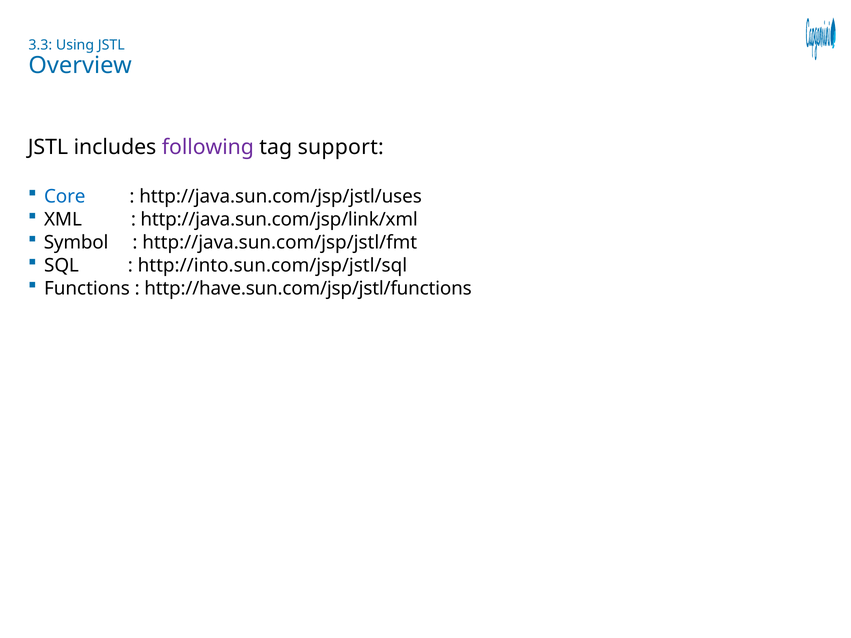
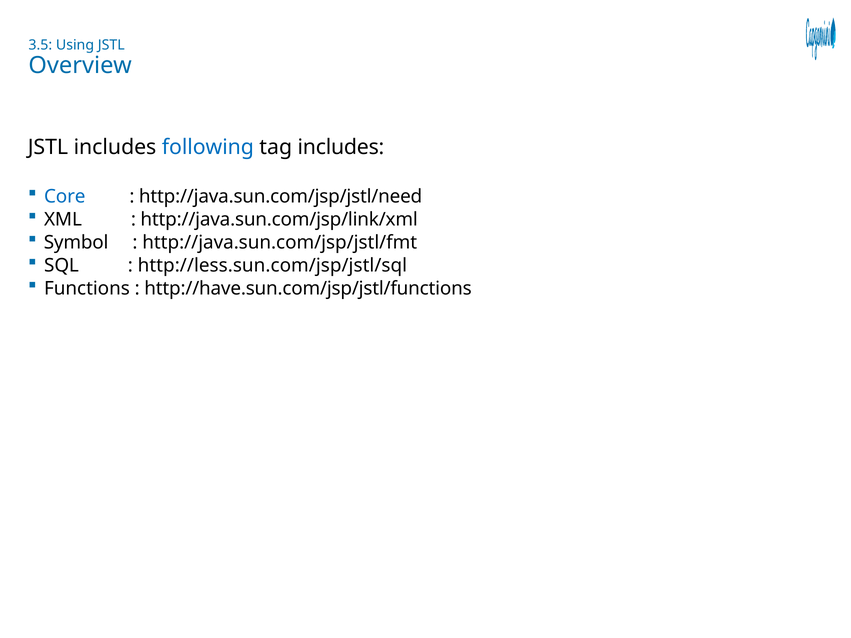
3.3: 3.3 -> 3.5 (40, 45)
following colour: purple -> blue (208, 147)
tag support: support -> includes (341, 147)
http://java.sun.com/jsp/jstl/uses: http://java.sun.com/jsp/jstl/uses -> http://java.sun.com/jsp/jstl/need (281, 196)
http://into.sun.com/jsp/jstl/sql: http://into.sun.com/jsp/jstl/sql -> http://less.sun.com/jsp/jstl/sql (272, 266)
